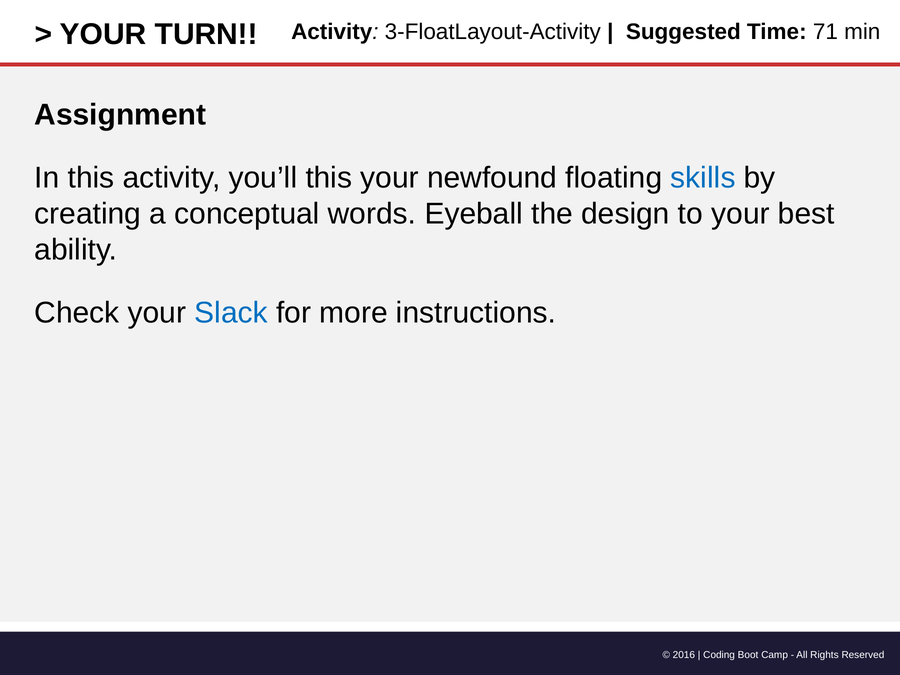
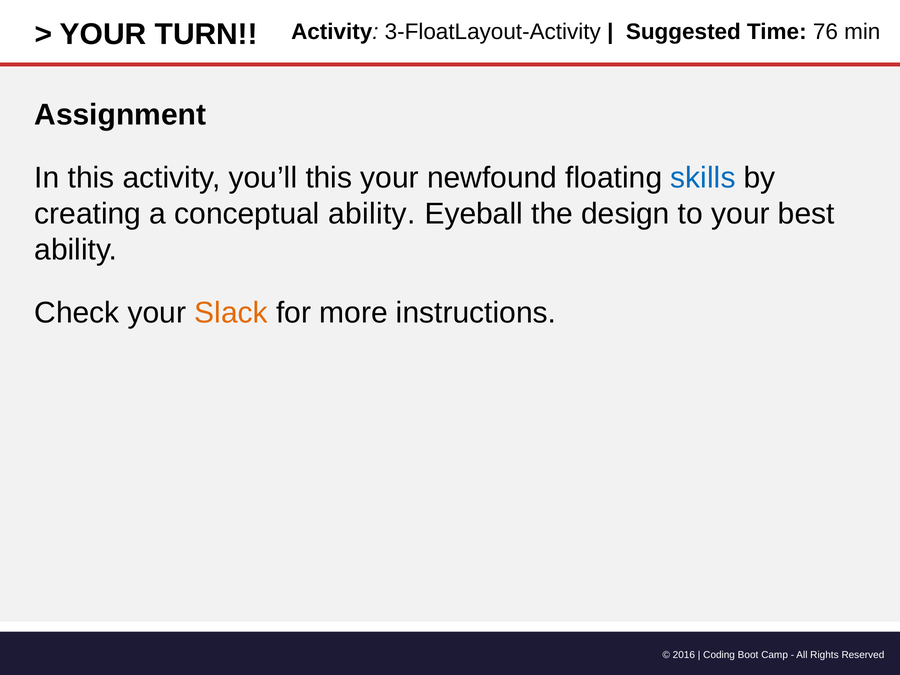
71: 71 -> 76 (825, 32)
conceptual words: words -> ability (372, 214)
Slack colour: blue -> orange (231, 313)
